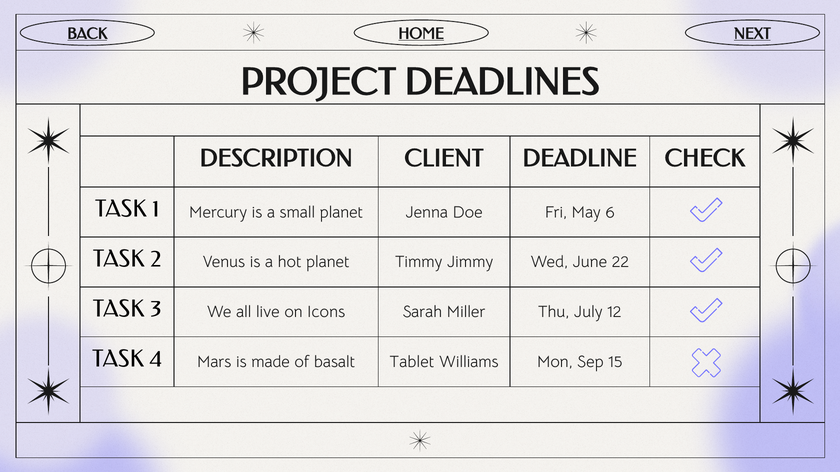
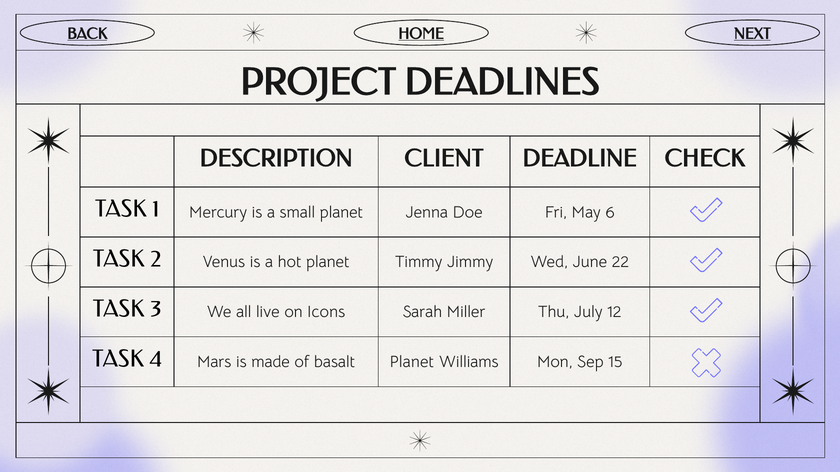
basalt Tablet: Tablet -> Planet (412, 362)
